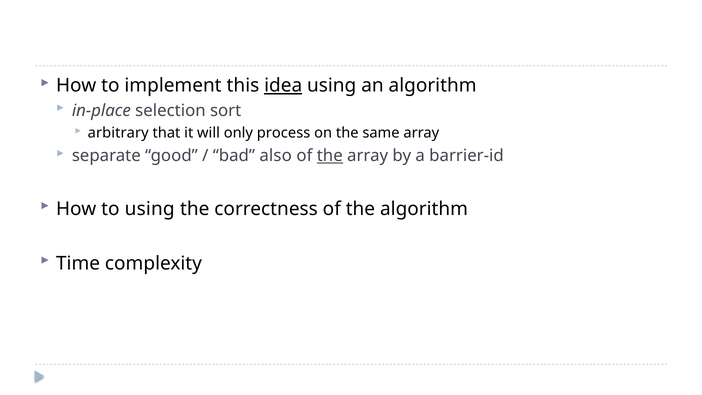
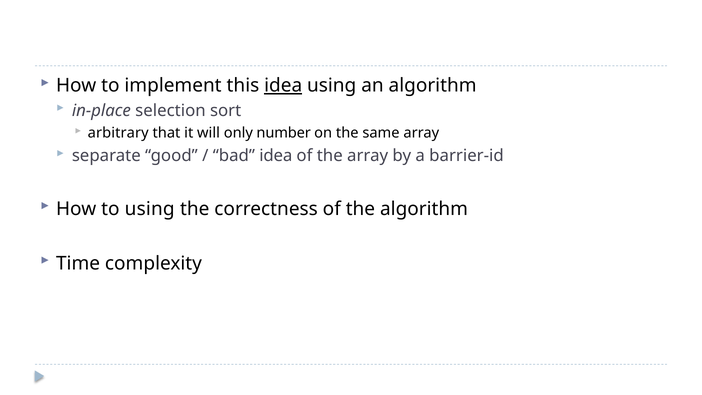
process: process -> number (284, 133)
bad also: also -> idea (276, 156)
the underline: present -> none (330, 156)
